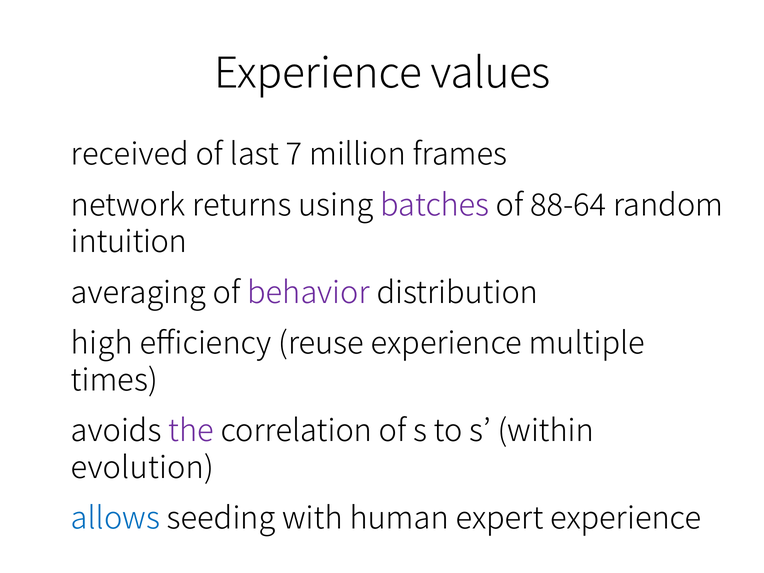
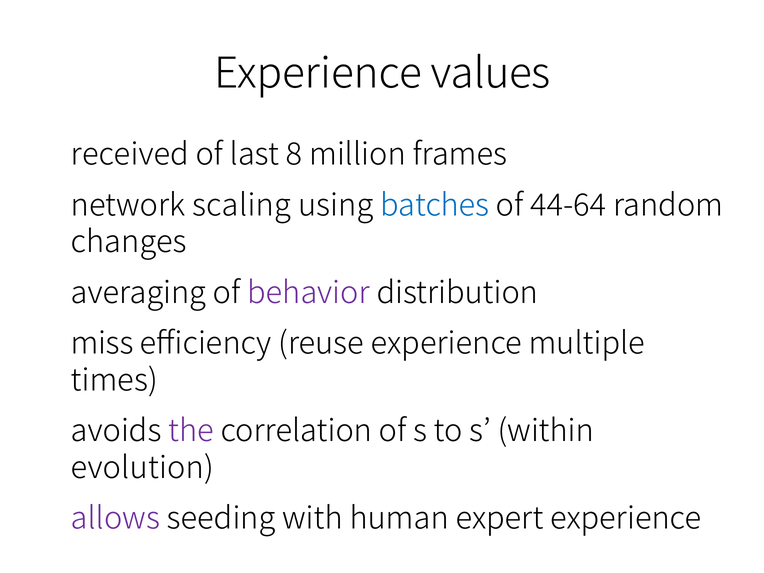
7: 7 -> 8 (294, 155)
returns: returns -> scaling (242, 205)
batches colour: purple -> blue (435, 205)
88-64: 88-64 -> 44-64 (568, 205)
intuition: intuition -> changes (129, 242)
high: high -> miss (102, 344)
allows colour: blue -> purple (115, 519)
